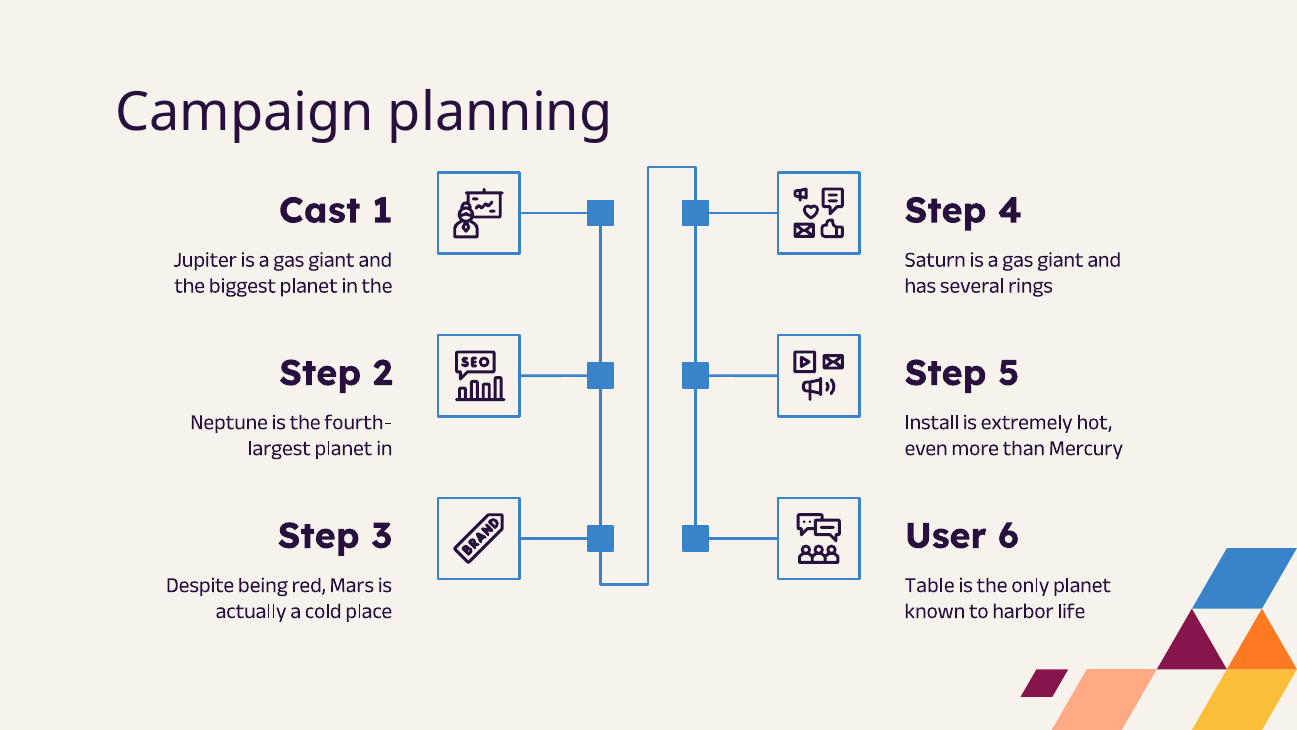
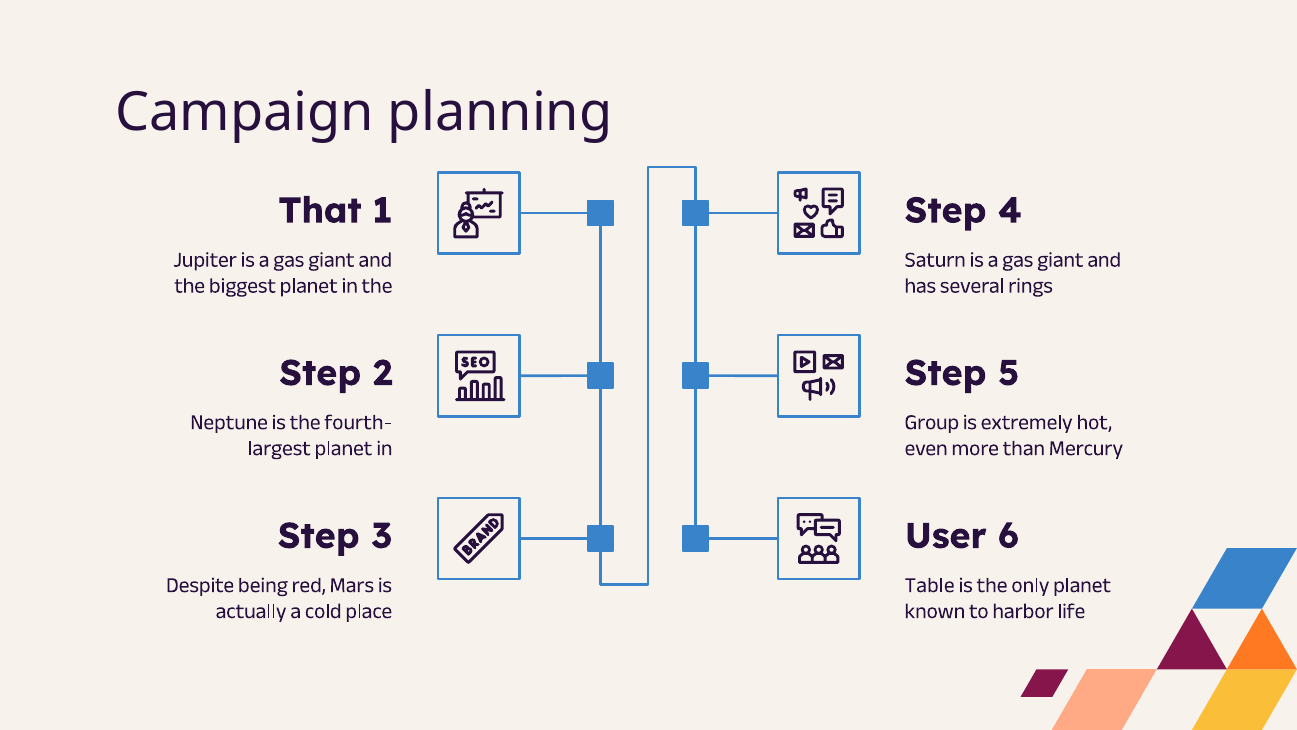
Cast: Cast -> That (320, 211)
Install: Install -> Group (932, 422)
